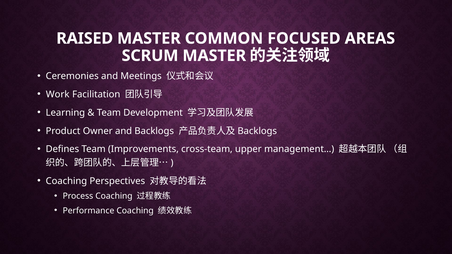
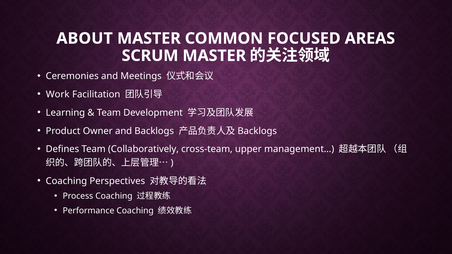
RAISED: RAISED -> ABOUT (85, 38)
Improvements: Improvements -> Collaboratively (143, 149)
